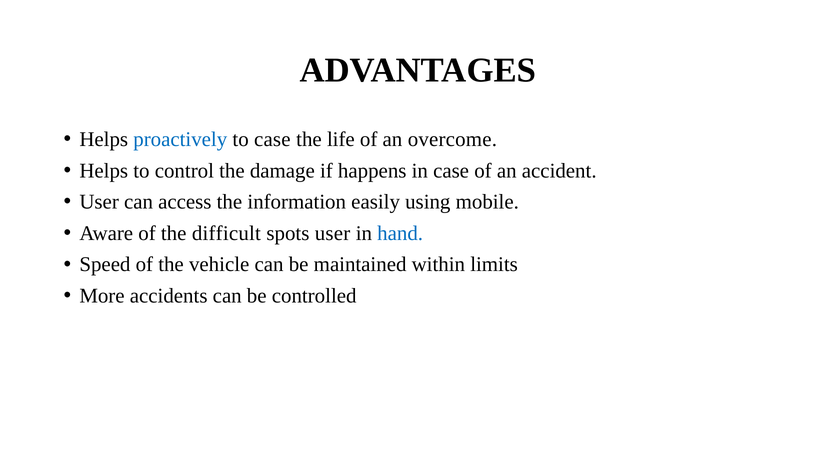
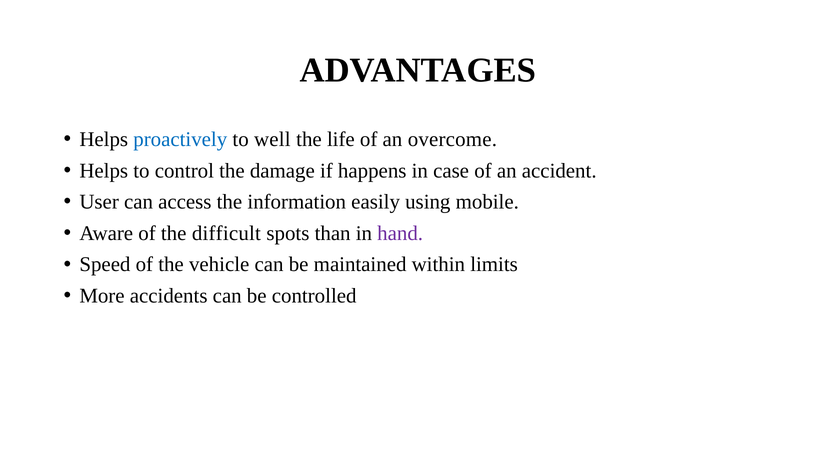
to case: case -> well (272, 139)
spots user: user -> than (333, 233)
hand colour: blue -> purple (400, 233)
